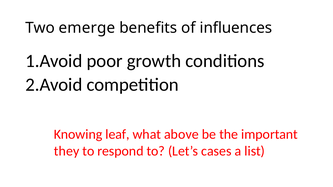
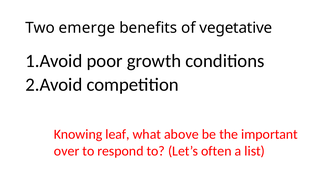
influences: influences -> vegetative (236, 28)
they: they -> over (67, 151)
cases: cases -> often (216, 151)
